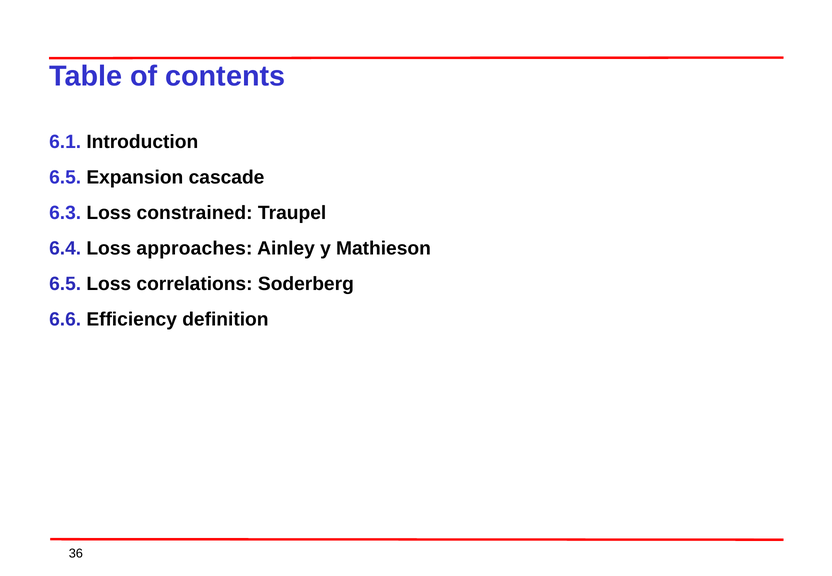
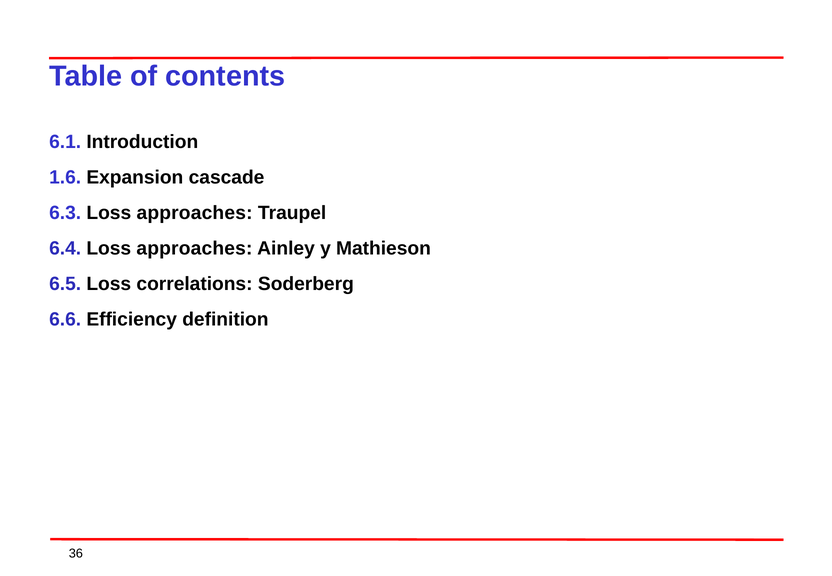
6.5: 6.5 -> 1.6 (65, 177)
6.3 Loss constrained: constrained -> approaches (195, 213)
